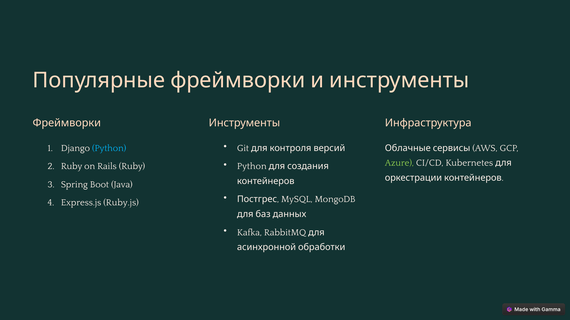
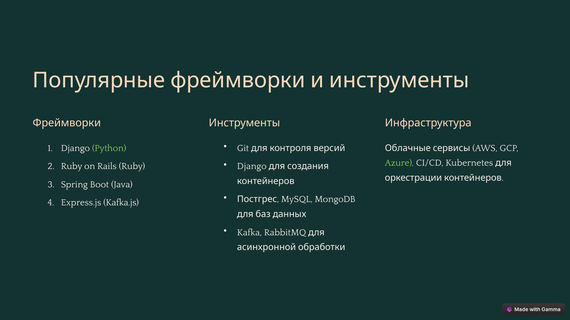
Python colour: light blue -> light green (109, 148)
Python: Python -> Django (252, 167)
Ruby.js: Ruby.js -> Kafka.js (121, 203)
